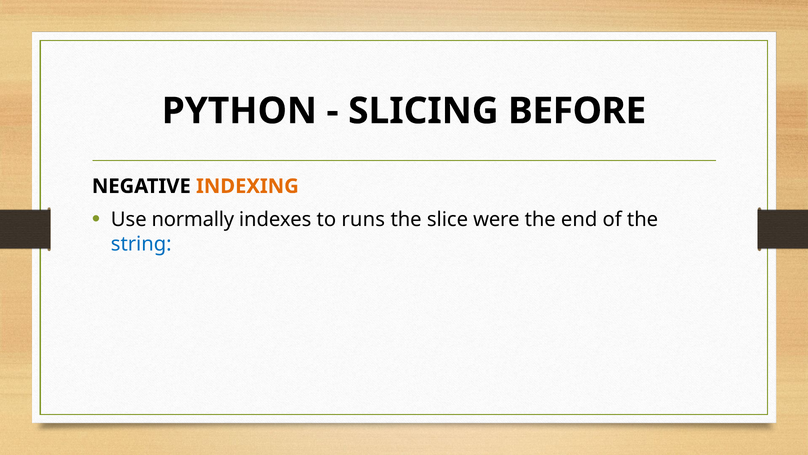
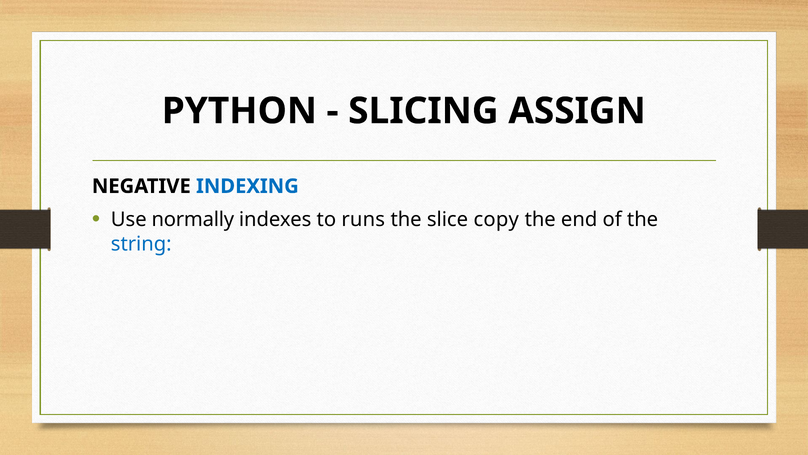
BEFORE: BEFORE -> ASSIGN (577, 111)
INDEXING colour: orange -> blue (247, 186)
were: were -> copy (496, 219)
